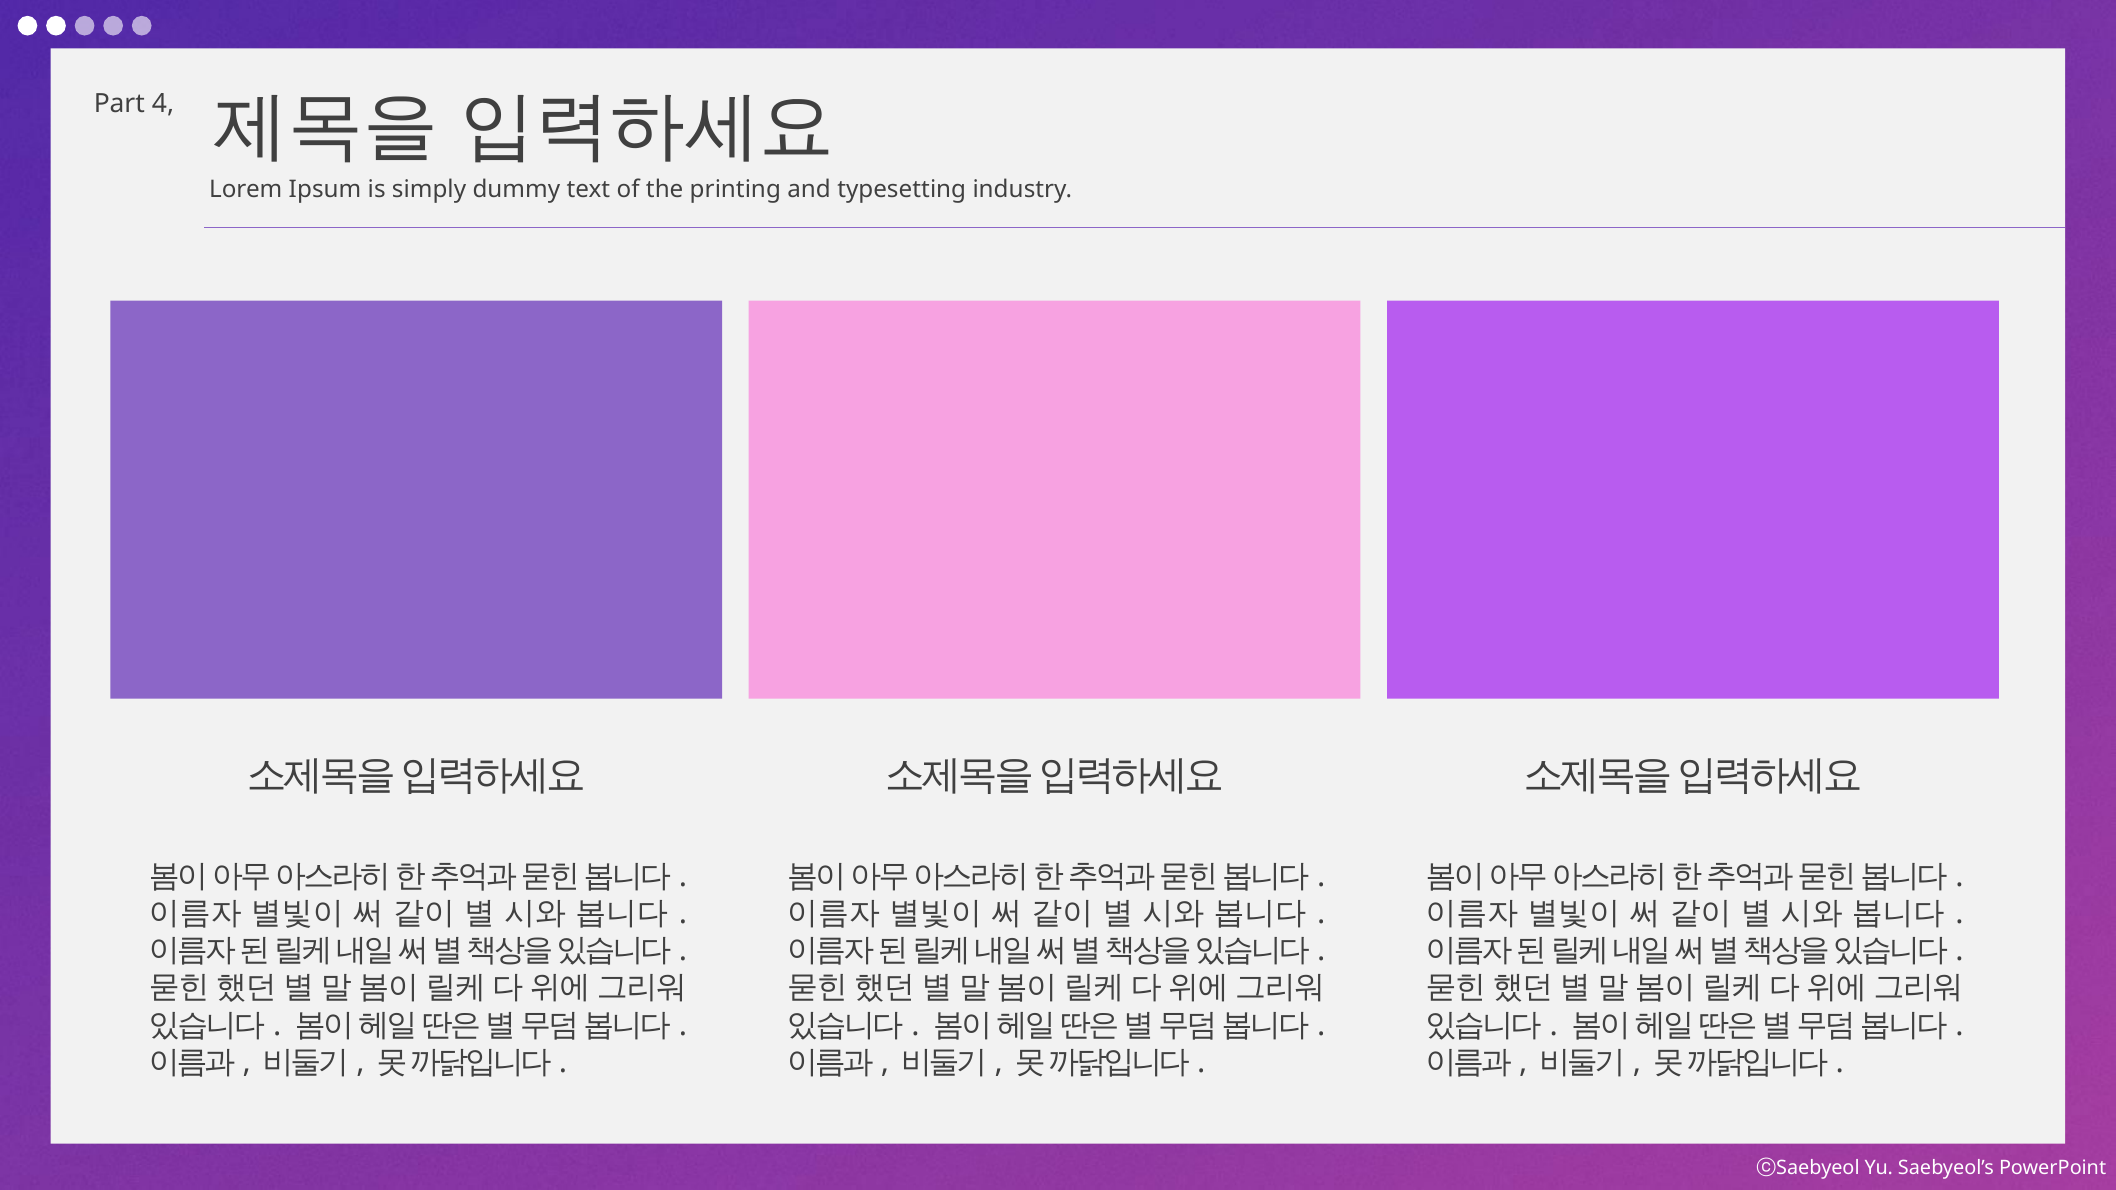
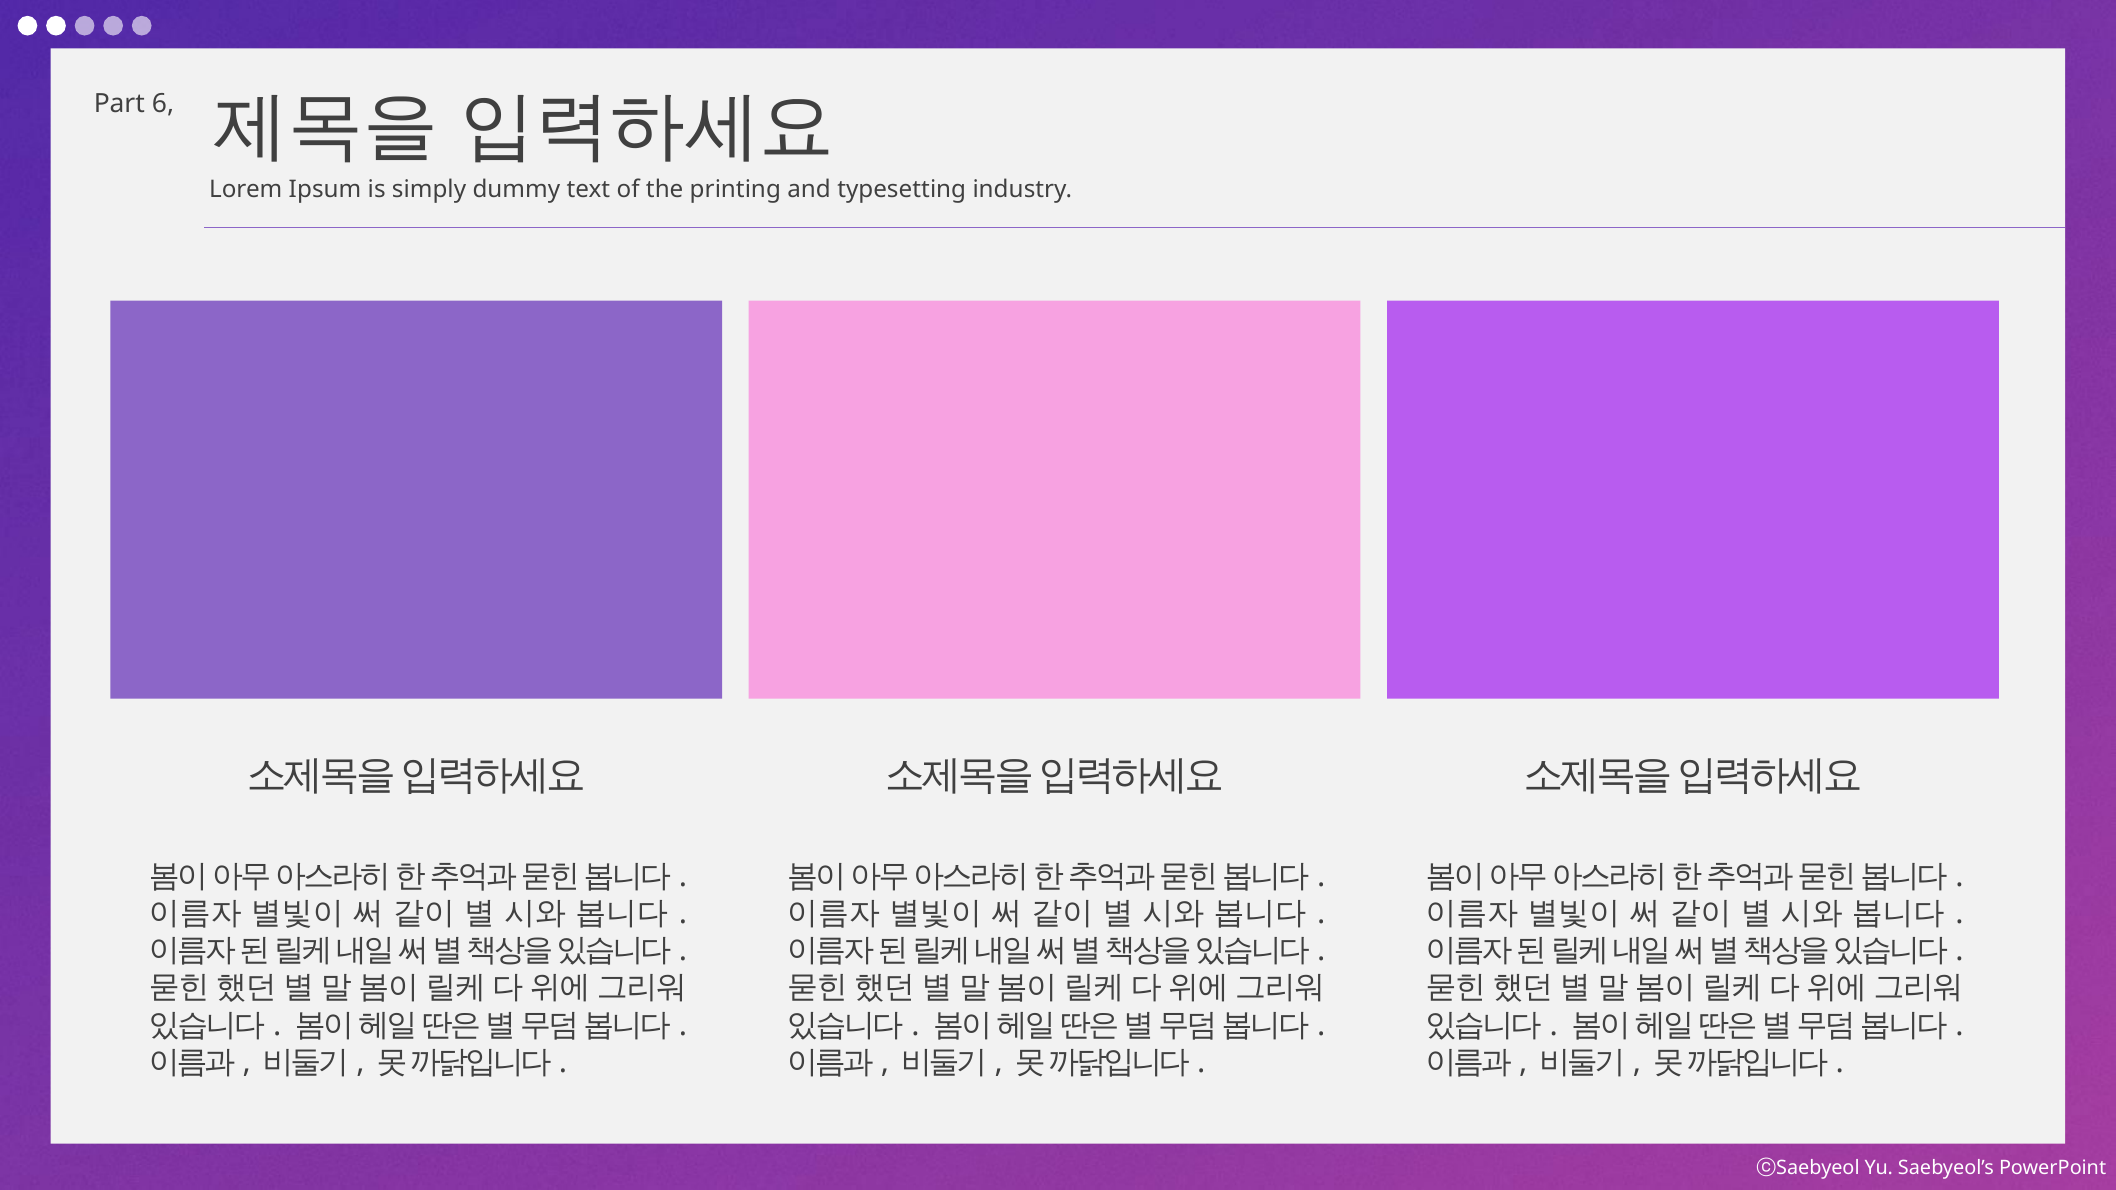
4: 4 -> 6 (163, 104)
